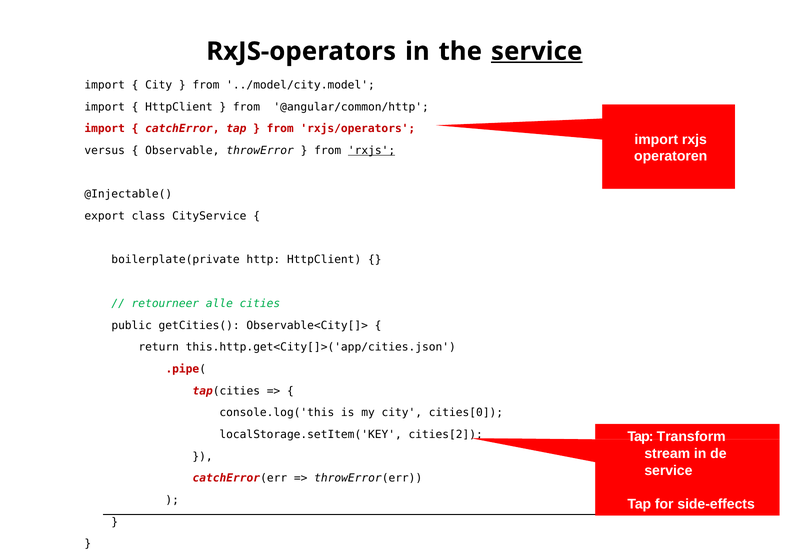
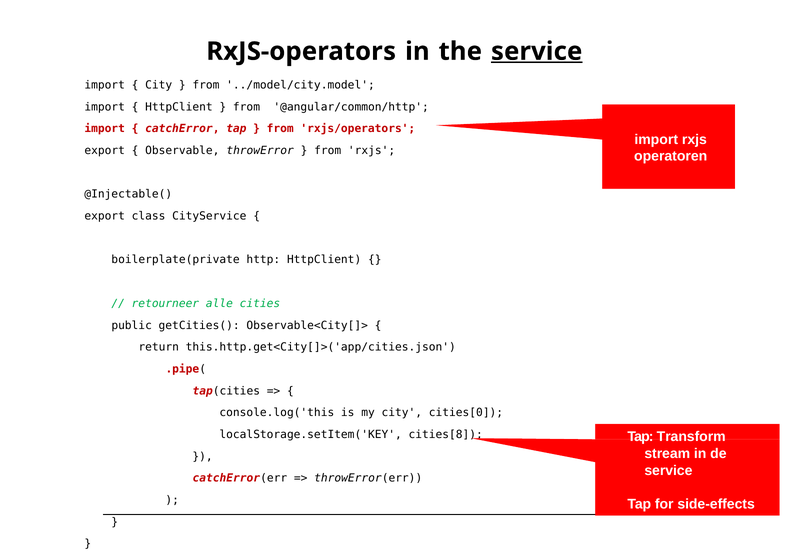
versus: versus -> export (105, 151)
rxjs underline: present -> none (372, 151)
cities[2: cities[2 -> cities[8 (446, 435)
